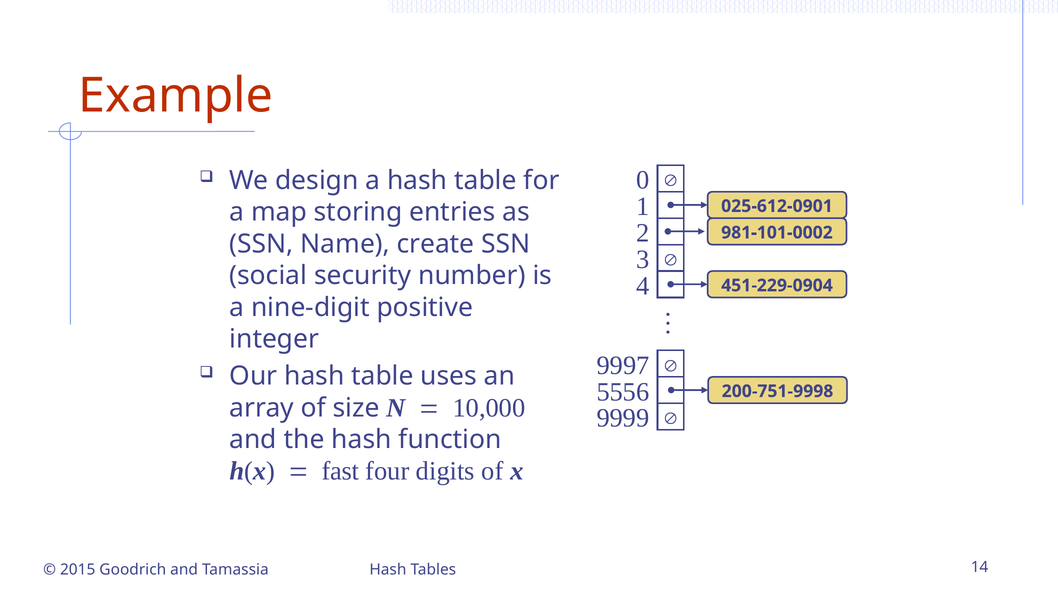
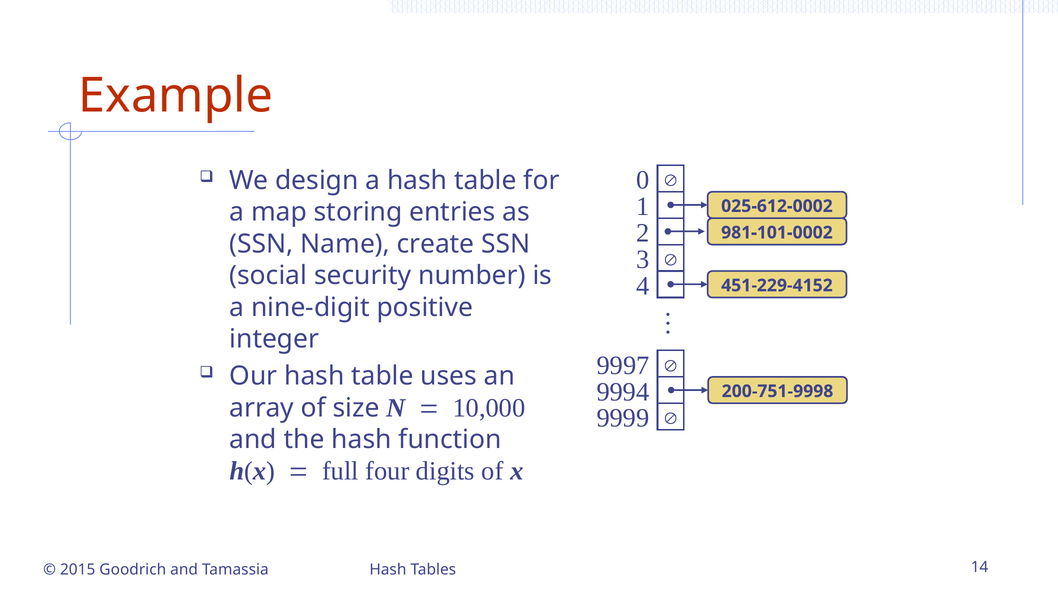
025-612-0901: 025-612-0901 -> 025-612-0002 (777, 206)
451-229-0904: 451-229-0904 -> 451-229-4152 (777, 286)
5556: 5556 -> 9994 (623, 392)
fast: fast -> full (340, 471)
